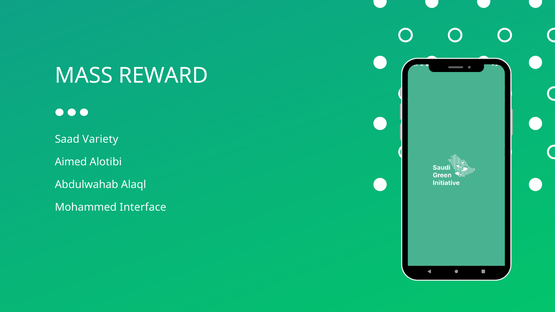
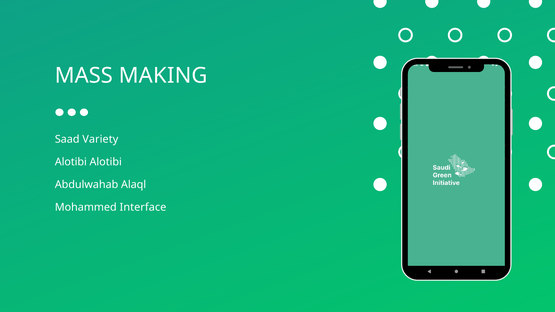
REWARD: REWARD -> MAKING (163, 76)
Aimed: Aimed -> Alotibi (71, 162)
